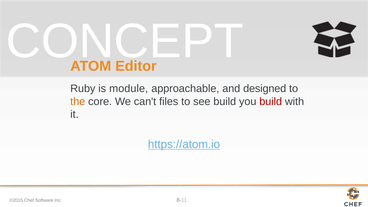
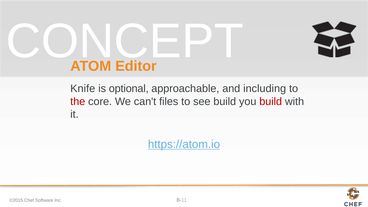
Ruby: Ruby -> Knife (83, 89)
module: module -> optional (129, 89)
designed: designed -> including (265, 89)
the colour: orange -> red (78, 102)
